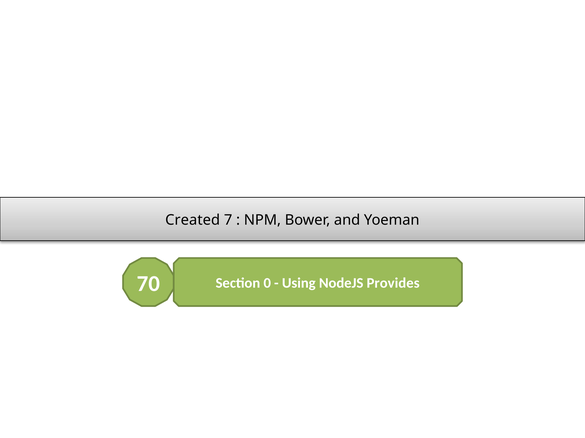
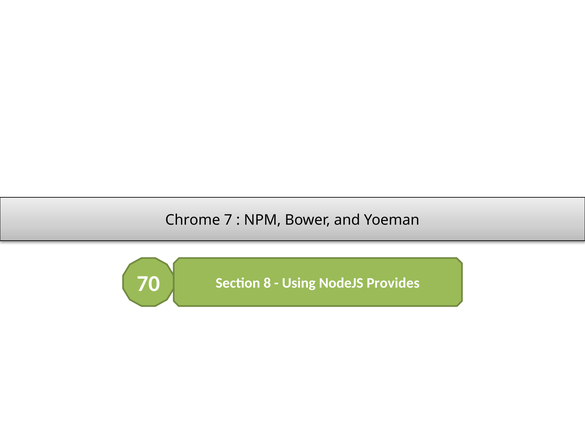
Created: Created -> Chrome (193, 220)
0: 0 -> 8 (267, 284)
